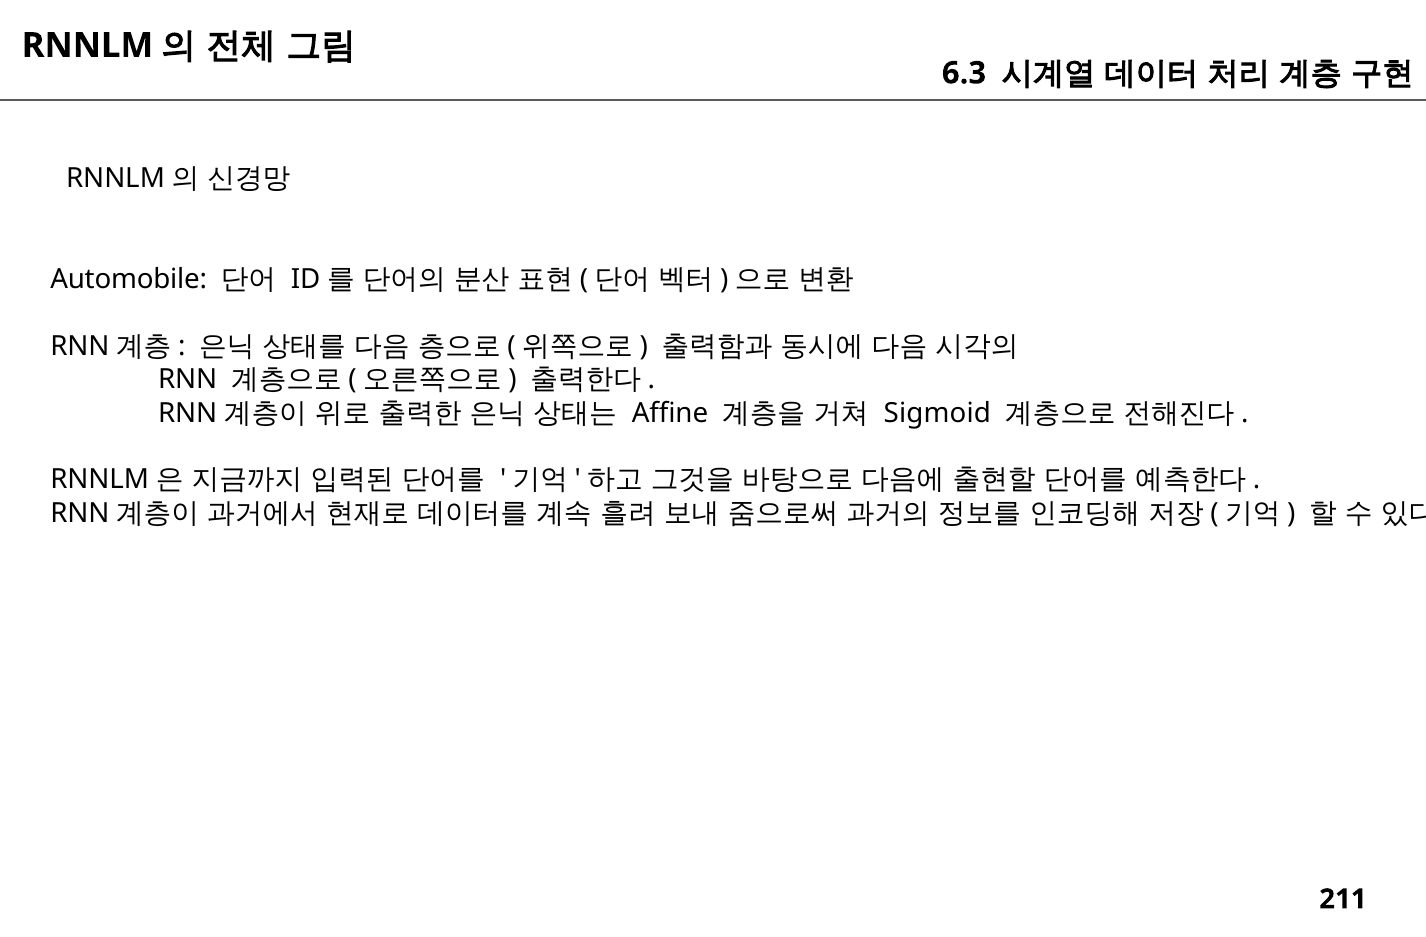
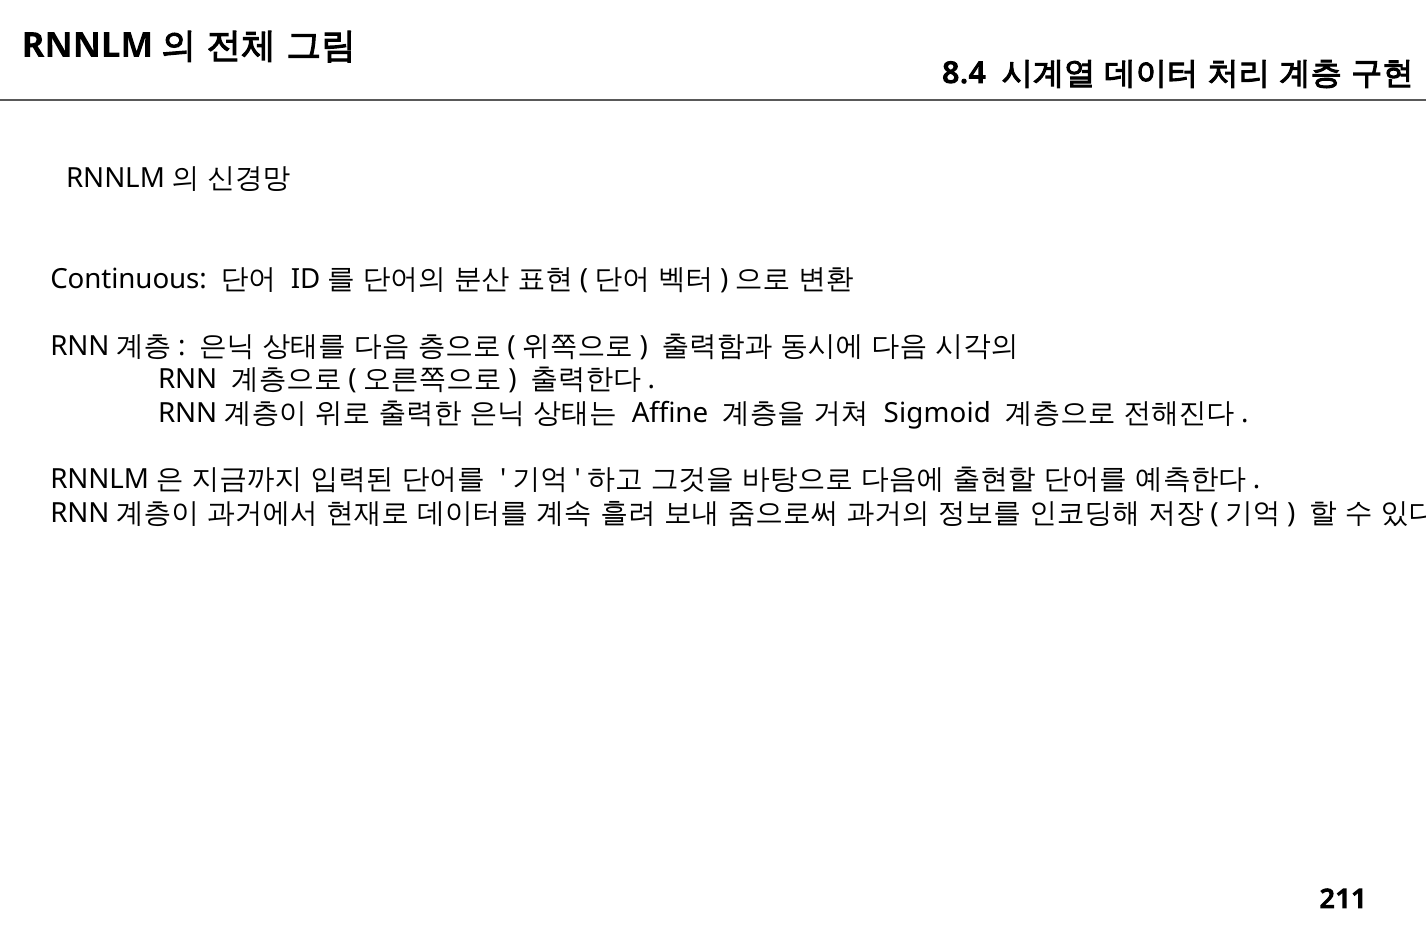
6.3: 6.3 -> 8.4 (964, 73)
Automobile: Automobile -> Continuous (129, 280)
